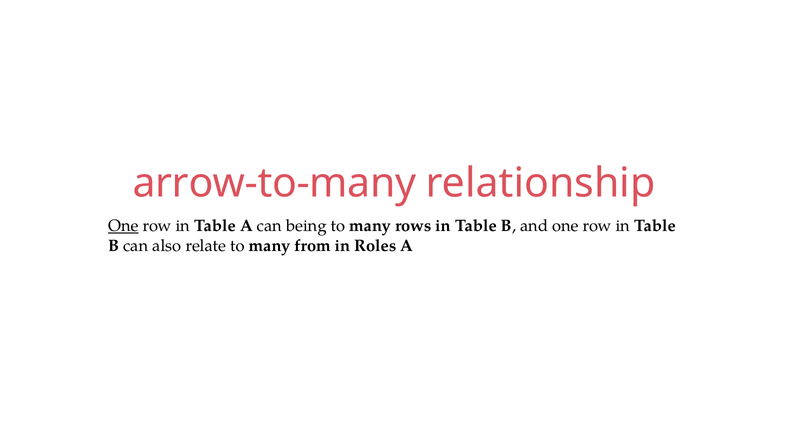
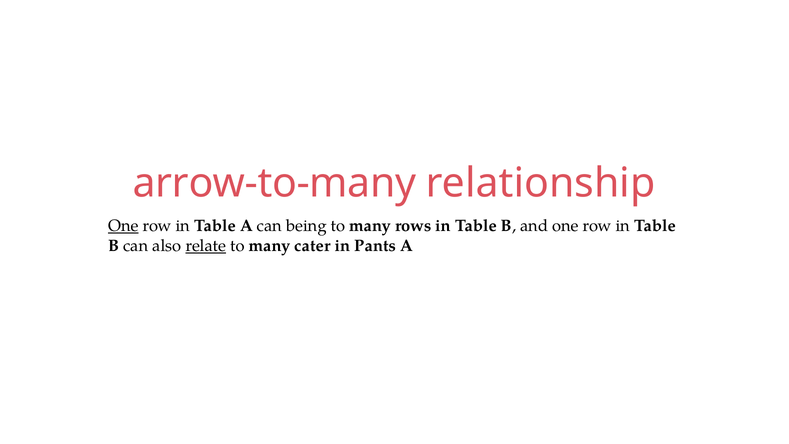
relate underline: none -> present (206, 246)
from: from -> cater (313, 246)
Roles: Roles -> Pants (375, 246)
